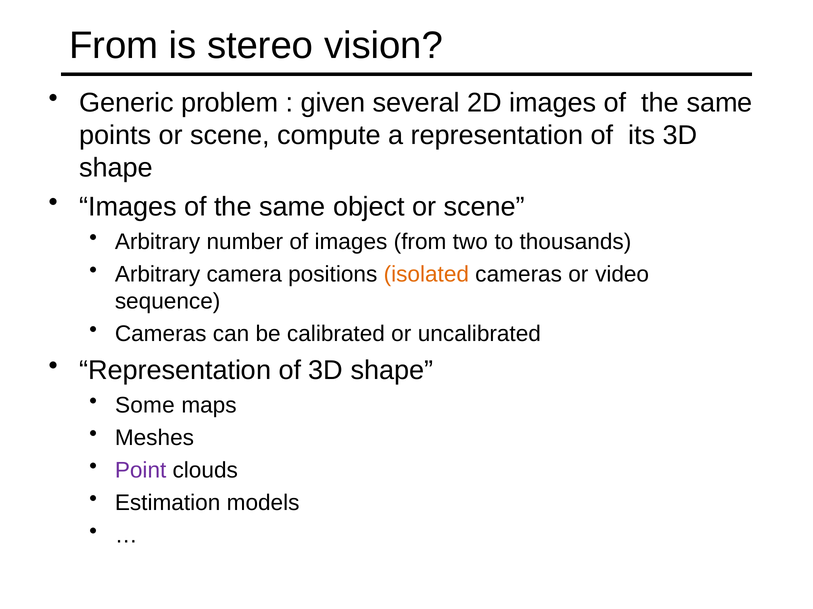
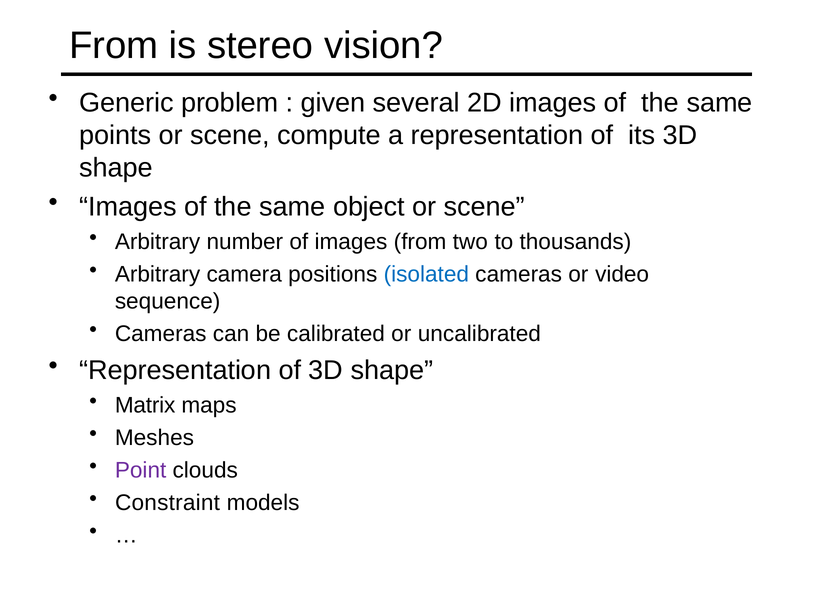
isolated colour: orange -> blue (426, 274)
Some: Some -> Matrix (145, 406)
Estimation: Estimation -> Constraint (168, 503)
